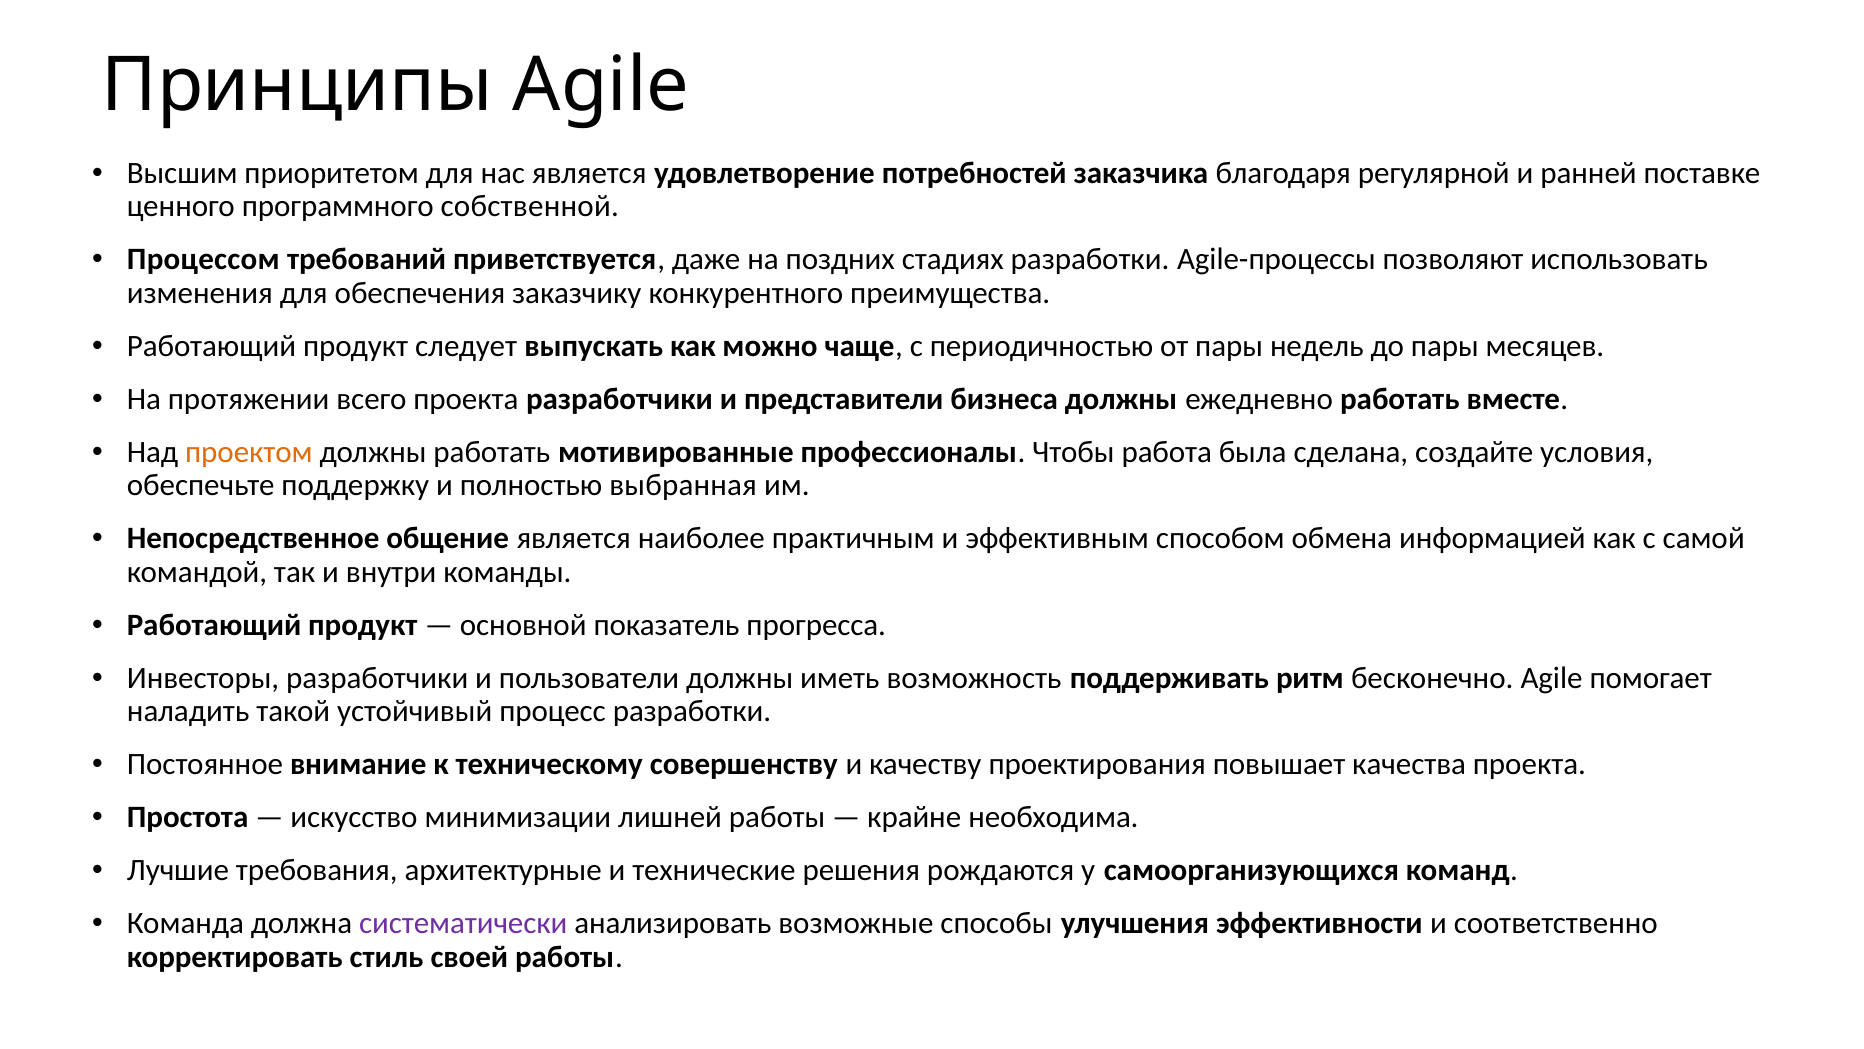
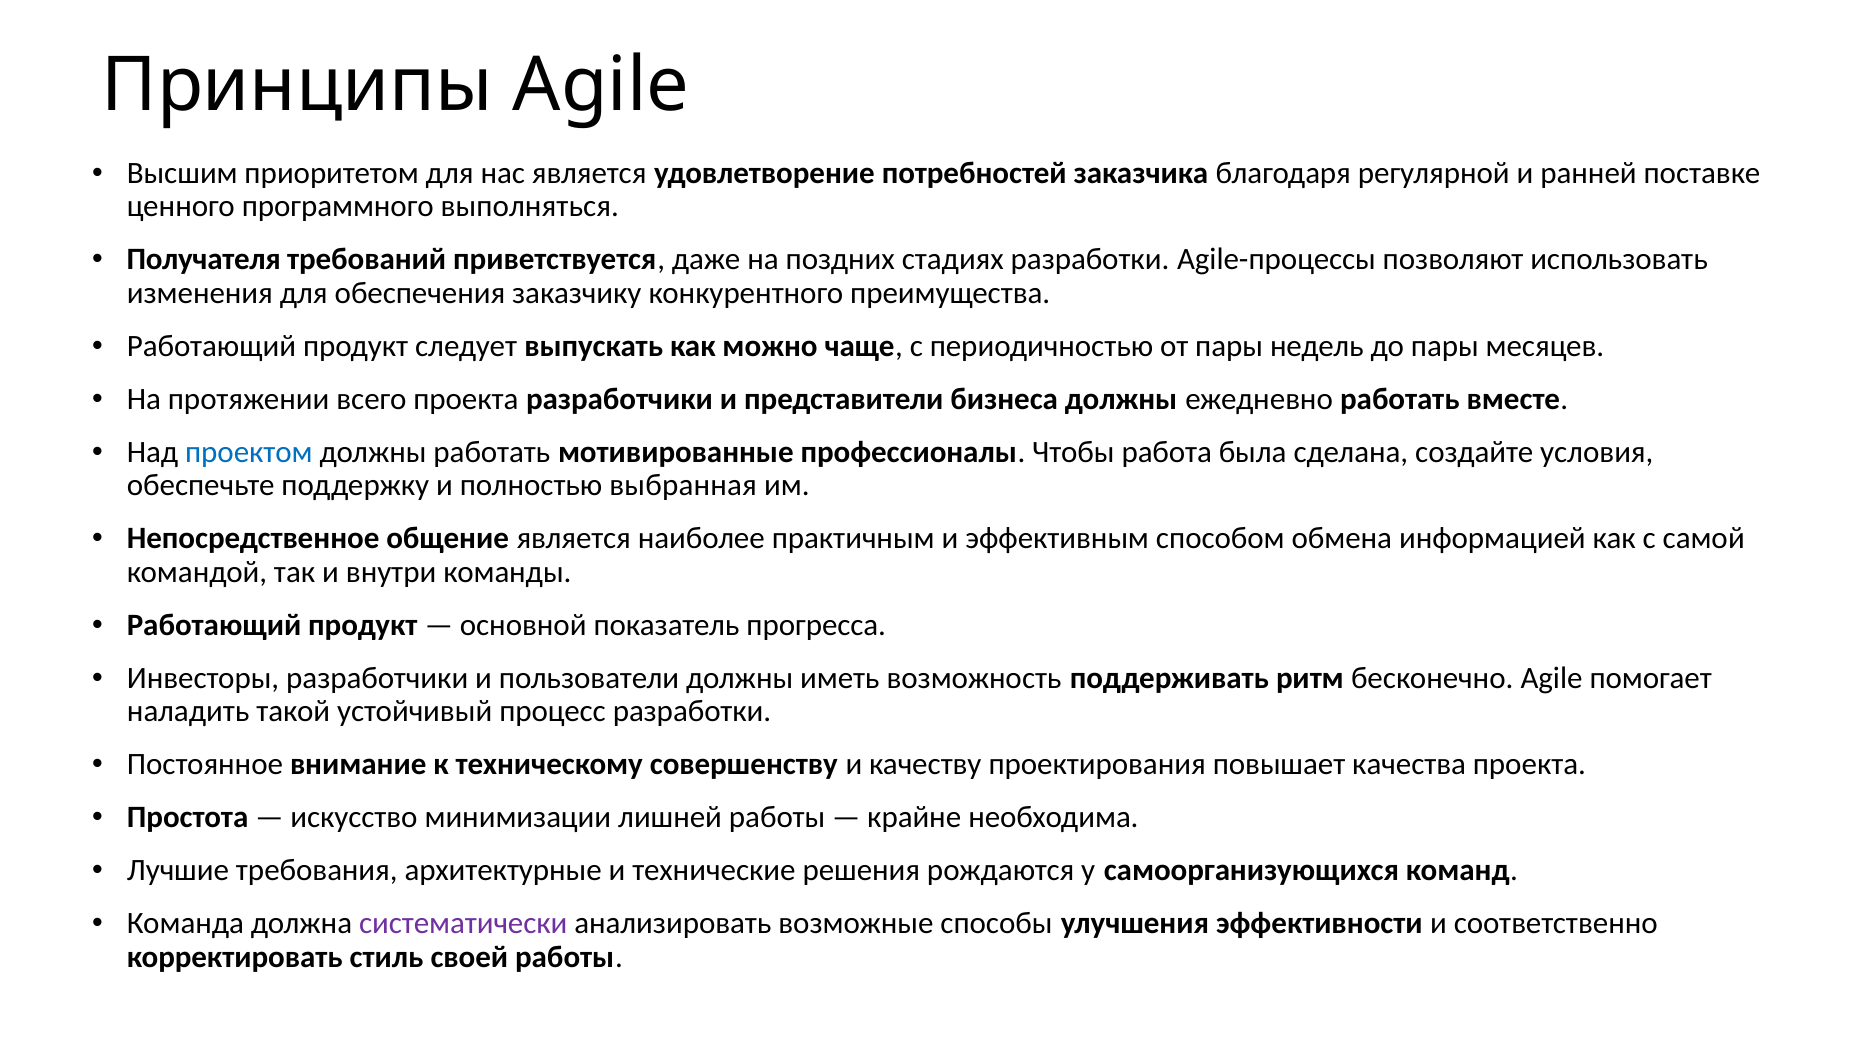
собственной: собственной -> выполняться (530, 207)
Процессом: Процессом -> Получателя (204, 260)
проектом colour: orange -> blue (249, 452)
